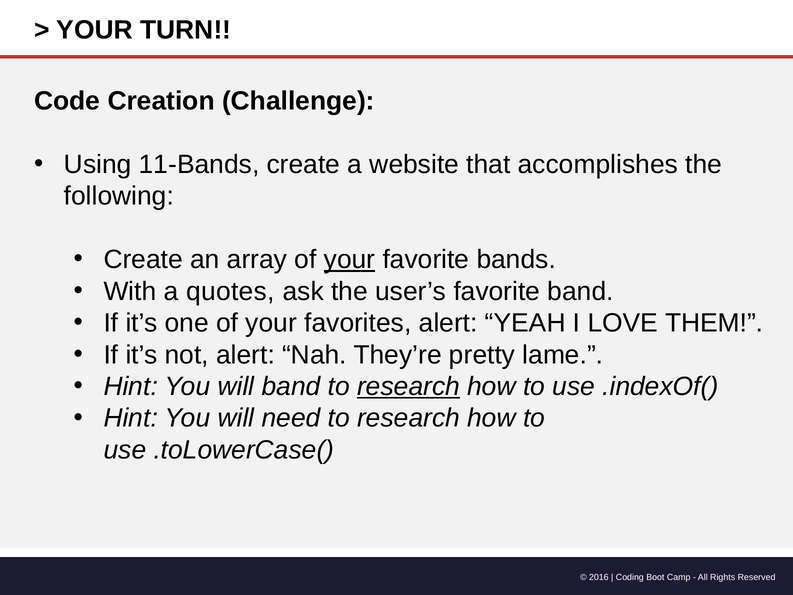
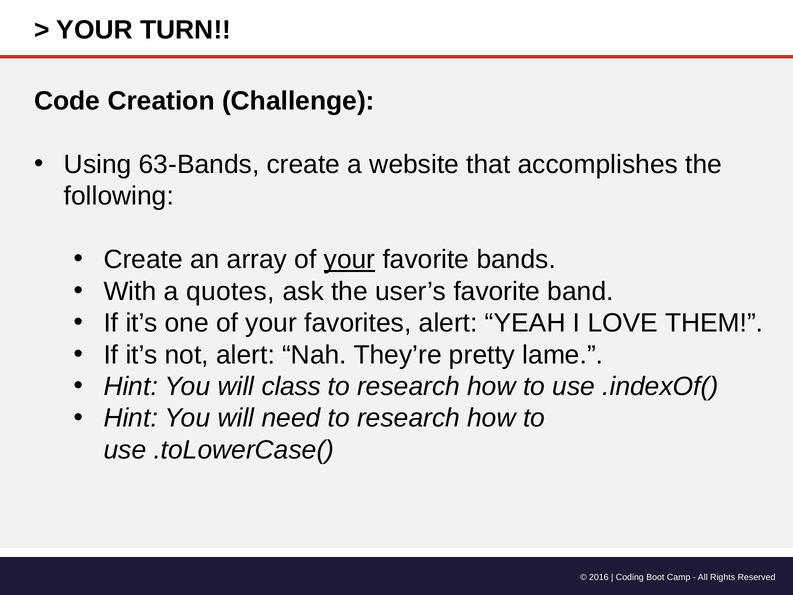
11-Bands: 11-Bands -> 63-Bands (199, 164)
will band: band -> class (291, 386)
research underline: present -> none (409, 386)
